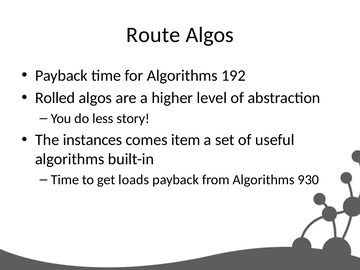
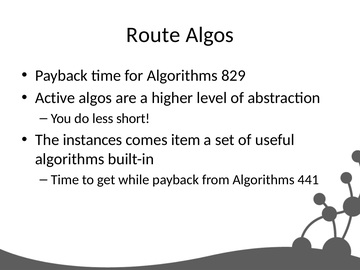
192: 192 -> 829 (233, 76)
Rolled: Rolled -> Active (55, 98)
story: story -> short (133, 119)
loads: loads -> while (134, 180)
930: 930 -> 441 (308, 180)
